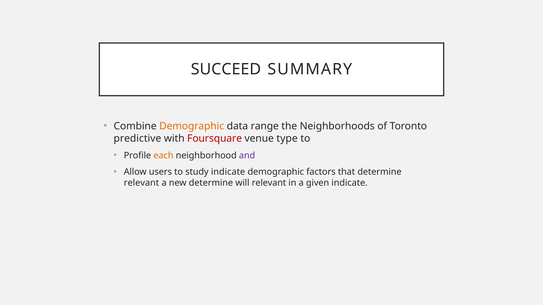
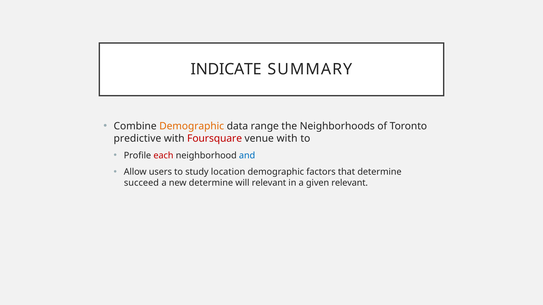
SUCCEED: SUCCEED -> INDICATE (226, 69)
venue type: type -> with (287, 139)
each colour: orange -> red (163, 156)
and colour: purple -> blue (247, 156)
study indicate: indicate -> location (228, 172)
relevant: relevant -> succeed (141, 183)
given indicate: indicate -> relevant (350, 183)
